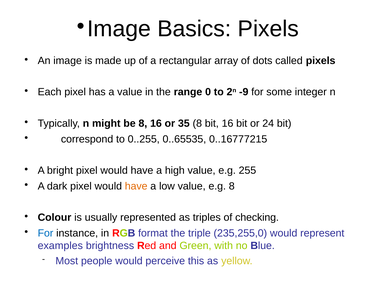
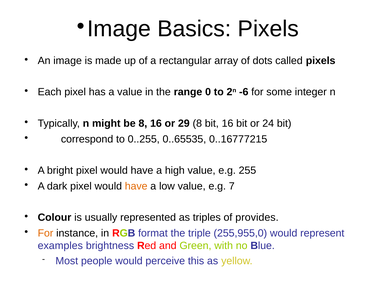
-9: -9 -> -6 (244, 92)
35: 35 -> 29 (184, 123)
e.g 8: 8 -> 7 (232, 186)
checking: checking -> provides (257, 217)
For colour: blue -> orange (46, 233)
235,255,0: 235,255,0 -> 255,955,0 (240, 233)
